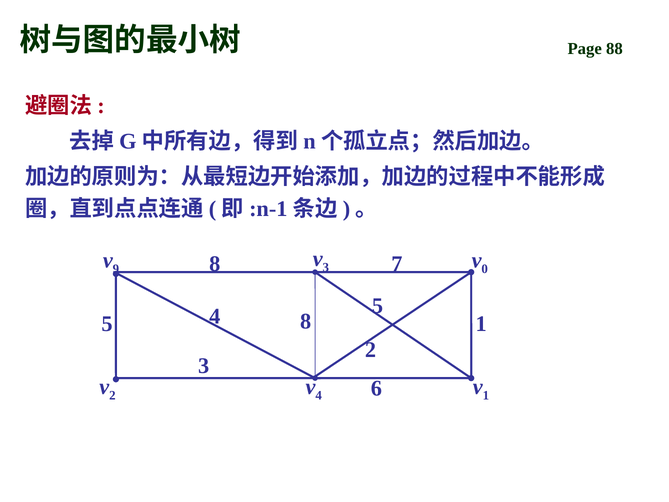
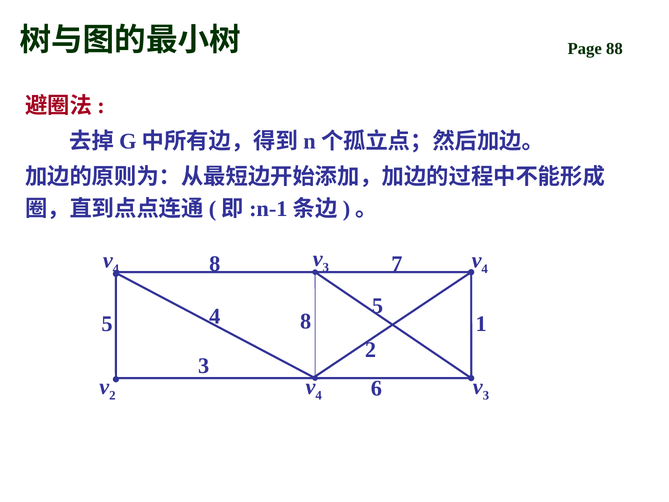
9: 9 -> 4 (116, 269)
0: 0 -> 4 (485, 269)
1: 1 -> 3 (486, 395)
